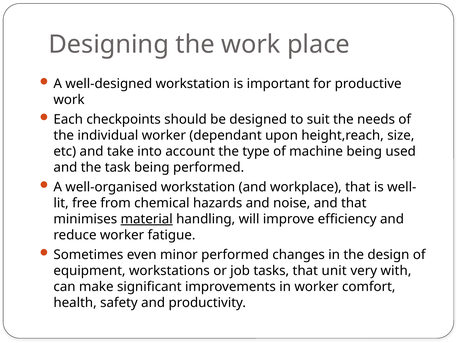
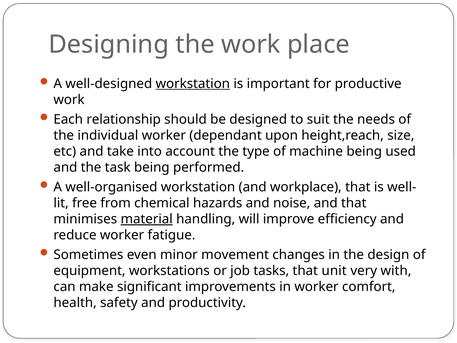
workstation underline: none -> present (193, 84)
checkpoints: checkpoints -> relationship (124, 119)
minor performed: performed -> movement (235, 255)
